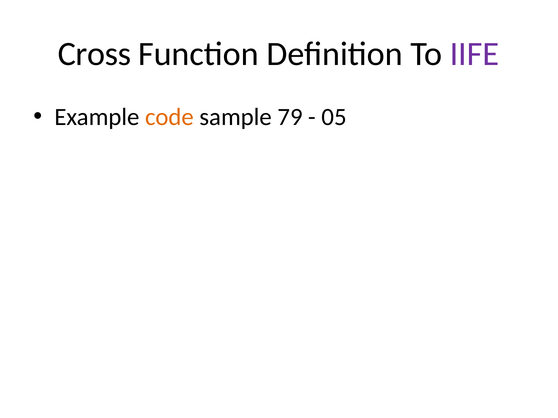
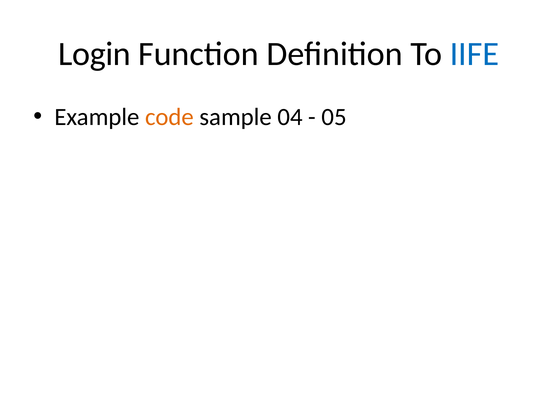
Cross: Cross -> Login (94, 54)
IIFE colour: purple -> blue (474, 54)
79: 79 -> 04 (290, 117)
